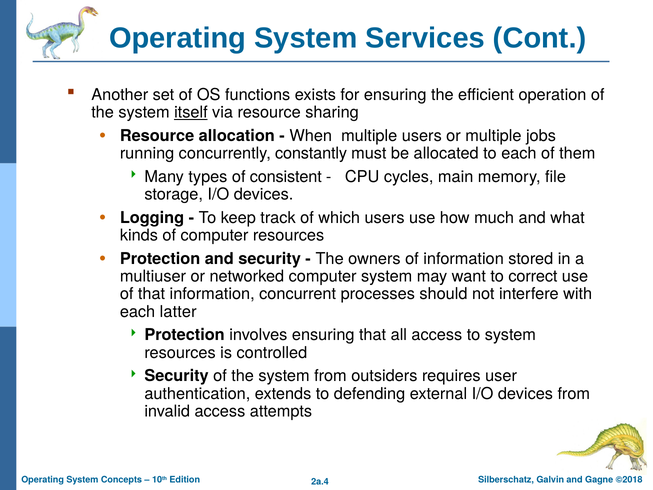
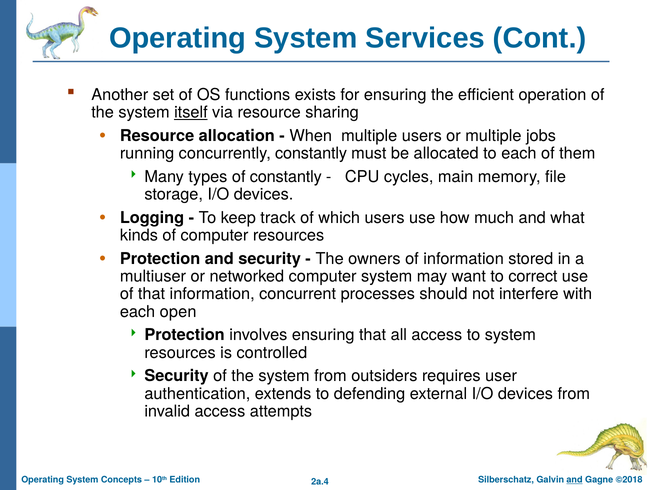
of consistent: consistent -> constantly (286, 177)
latter: latter -> open (178, 312)
and underline: none -> present (575, 480)
